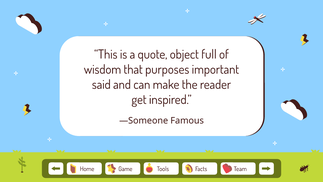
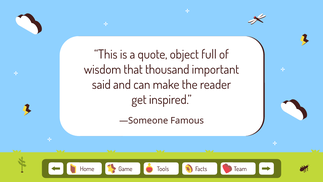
purposes: purposes -> thousand (167, 69)
